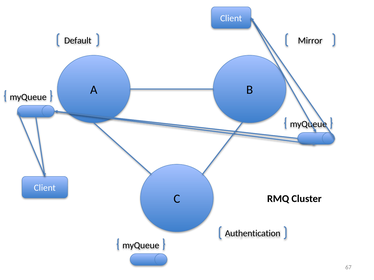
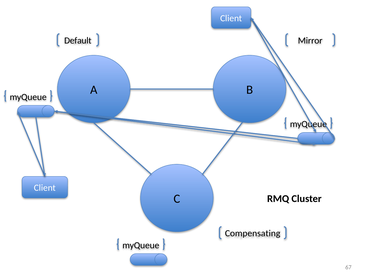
Authentication: Authentication -> Compensating (253, 234)
